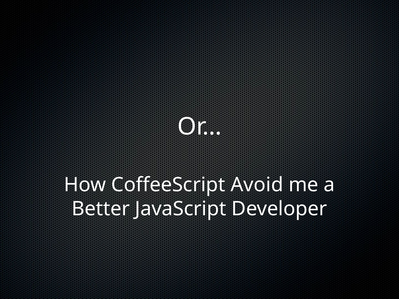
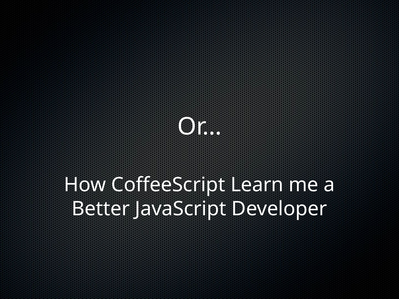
Avoid: Avoid -> Learn (257, 185)
